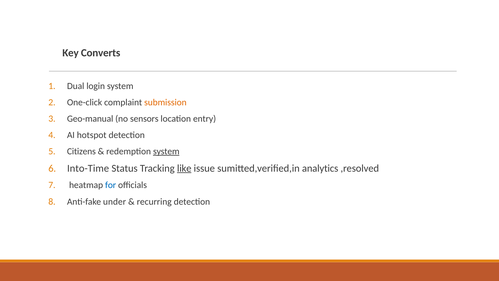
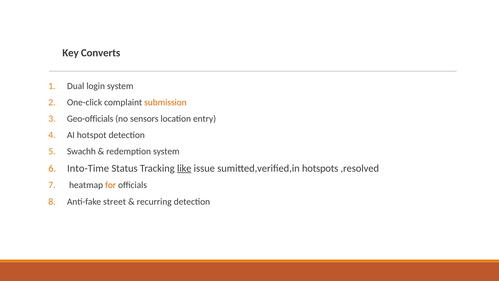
Geo-manual: Geo-manual -> Geo-officials (90, 119)
Citizens: Citizens -> Swachh (81, 151)
system underline: present -> none (166, 151)
analytics: analytics -> hotspots (320, 168)
for colour: blue -> orange (111, 185)
under: under -> street (115, 201)
